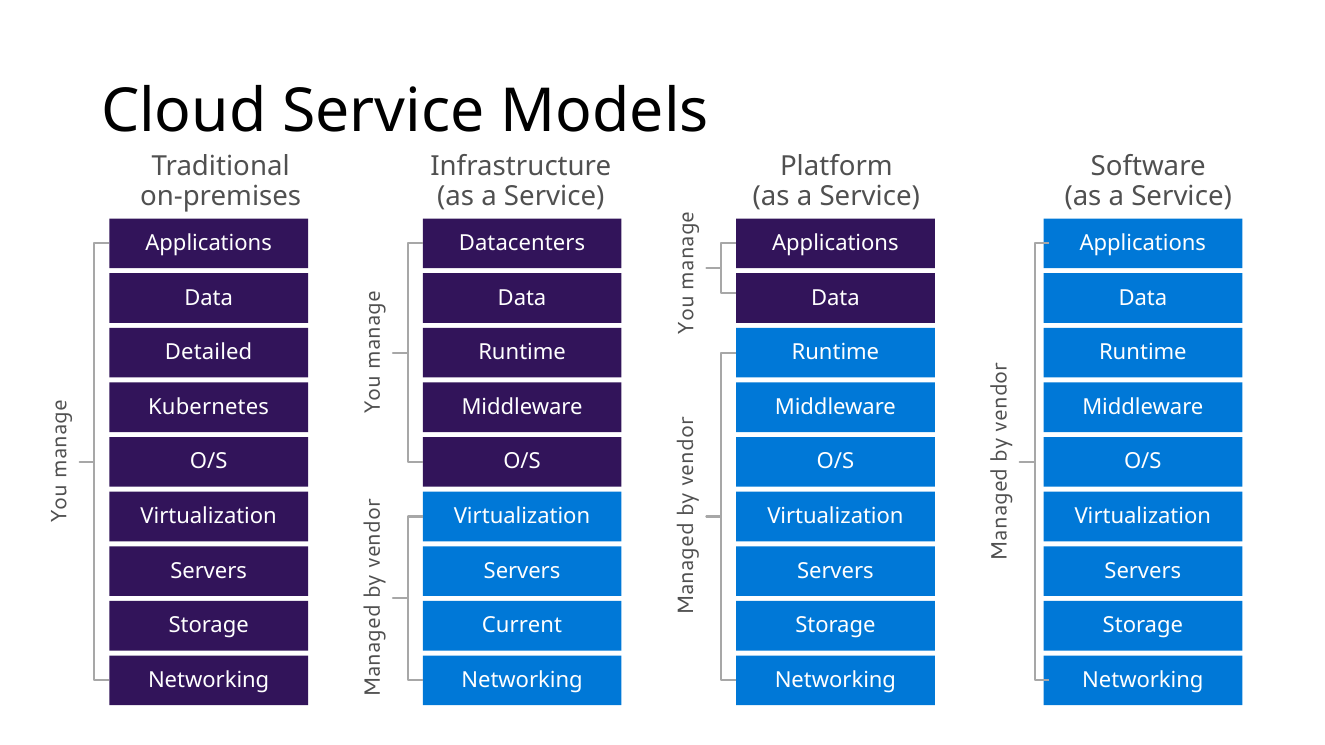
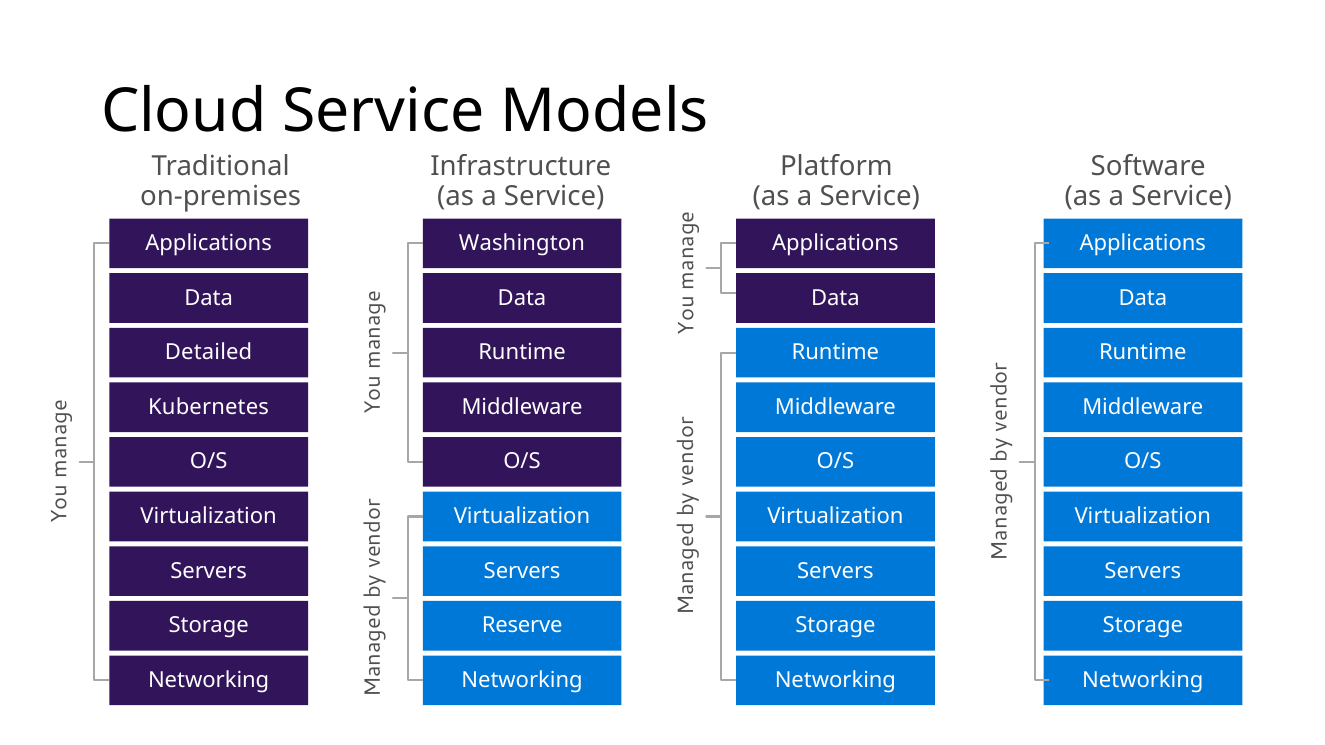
Datacenters: Datacenters -> Washington (522, 243)
Current: Current -> Reserve (522, 626)
